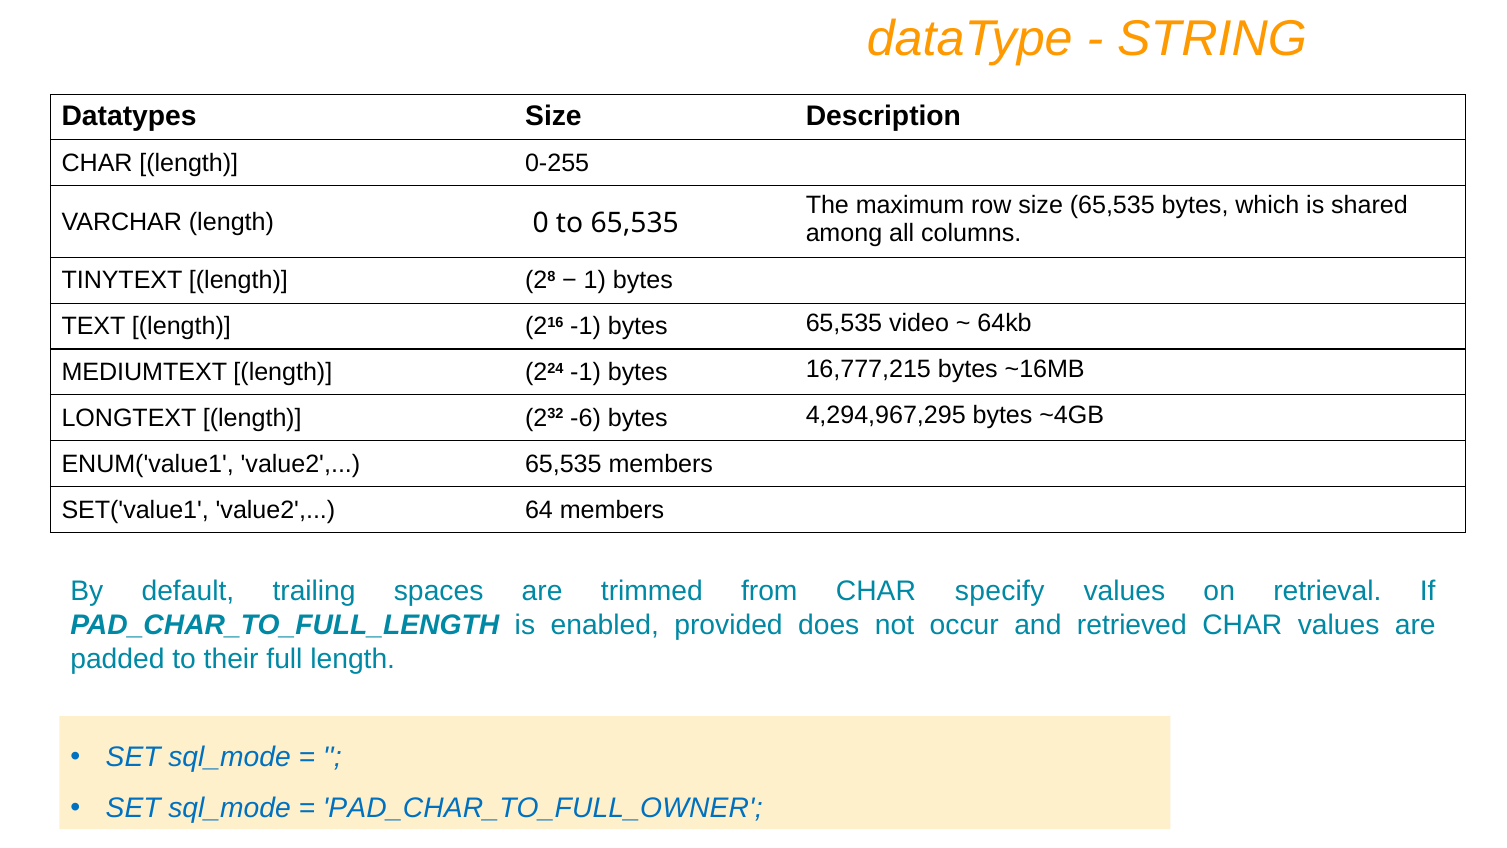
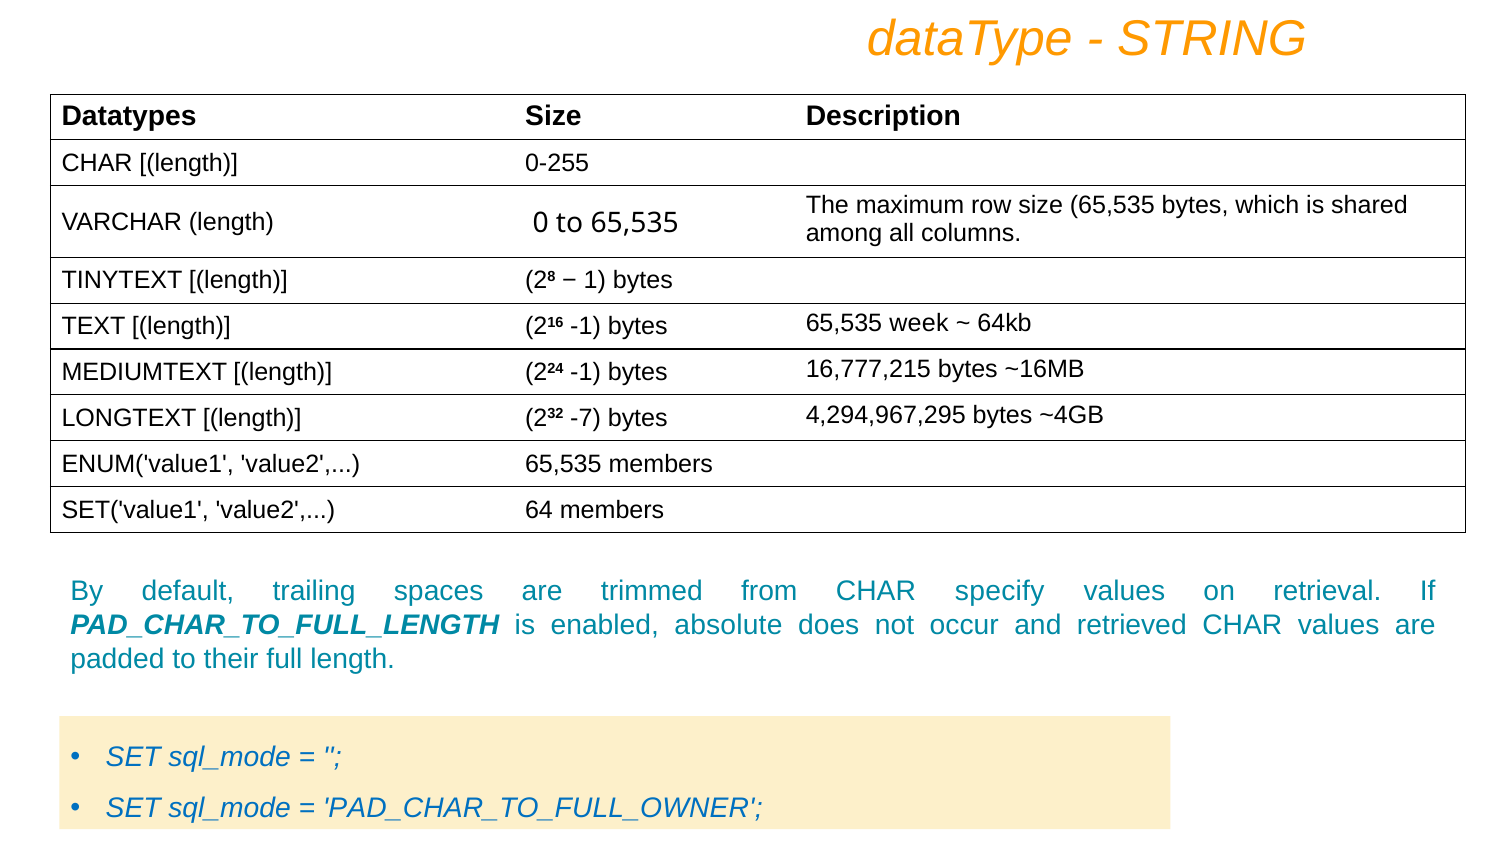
video: video -> week (919, 323)
-6: -6 -> -7 (586, 418)
provided: provided -> absolute (728, 625)
